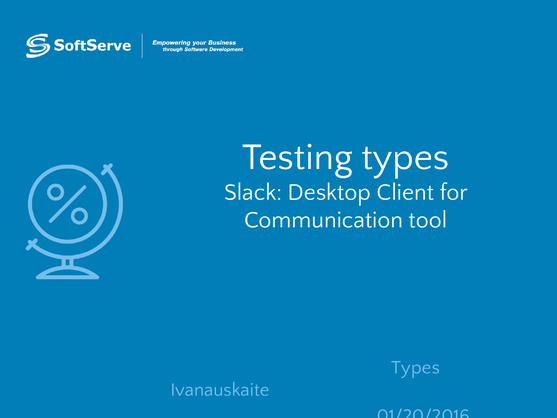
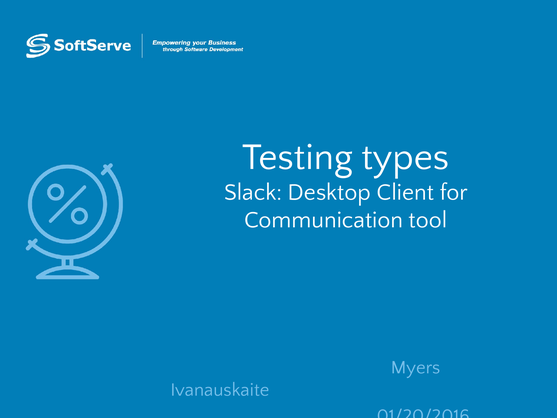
Types: Types -> Myers (416, 367)
